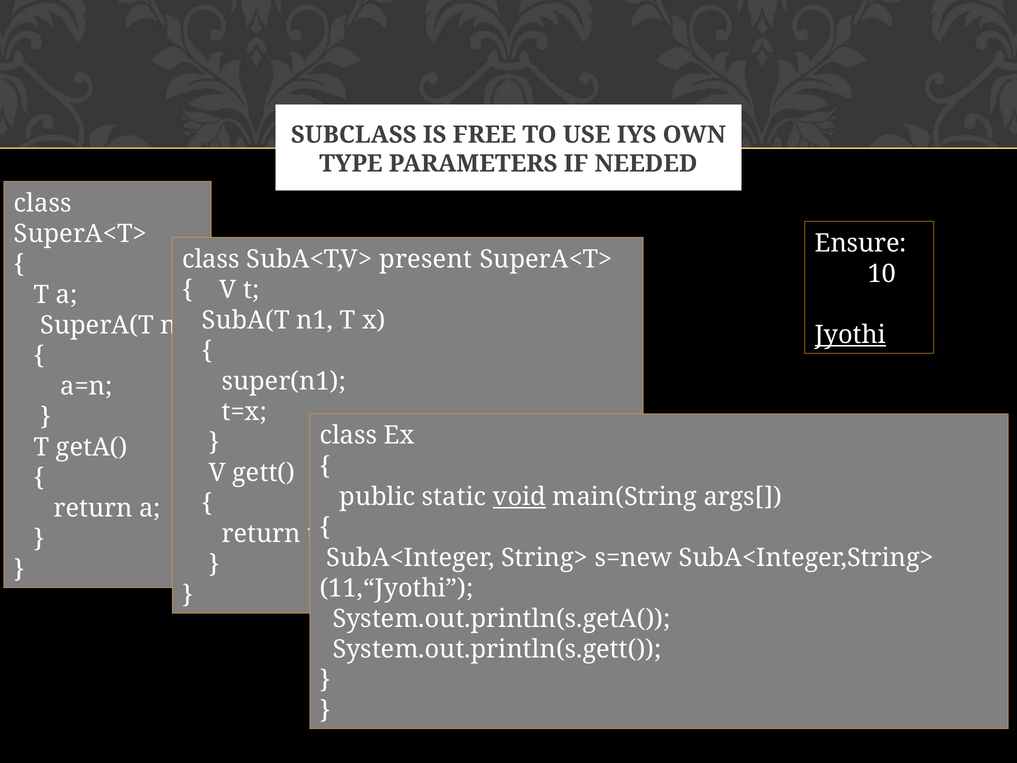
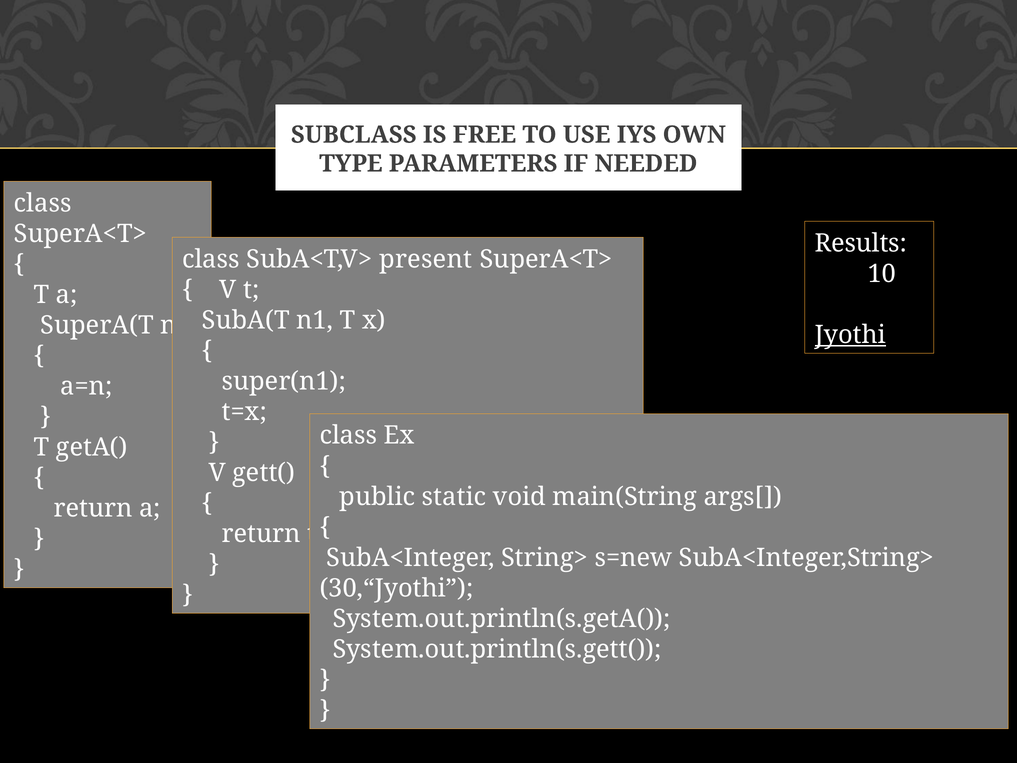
Ensure: Ensure -> Results (861, 243)
void underline: present -> none (519, 496)
11,“Jyothi: 11,“Jyothi -> 30,“Jyothi (397, 588)
